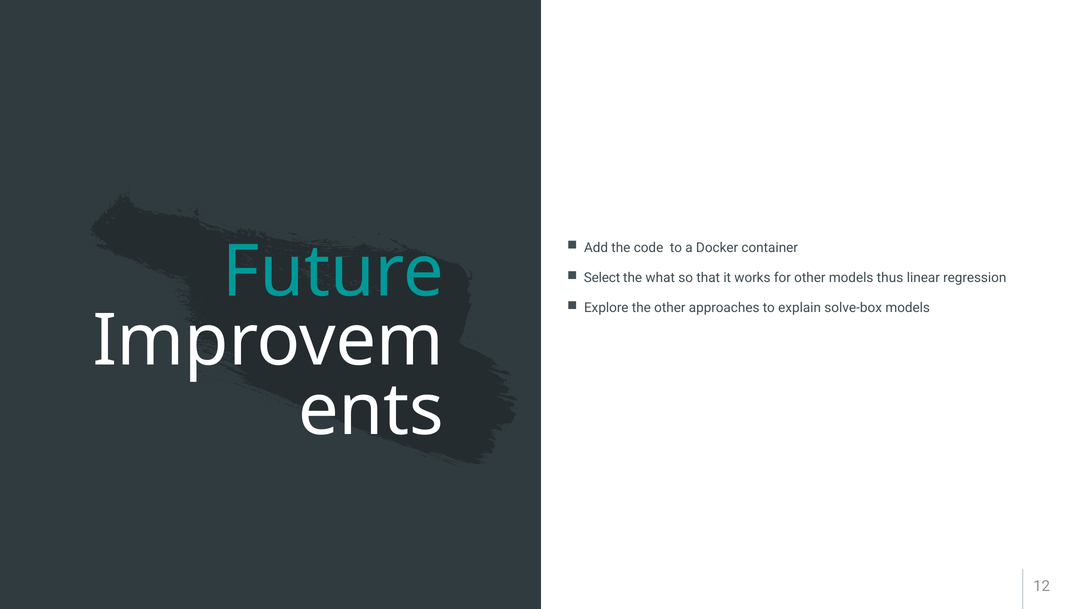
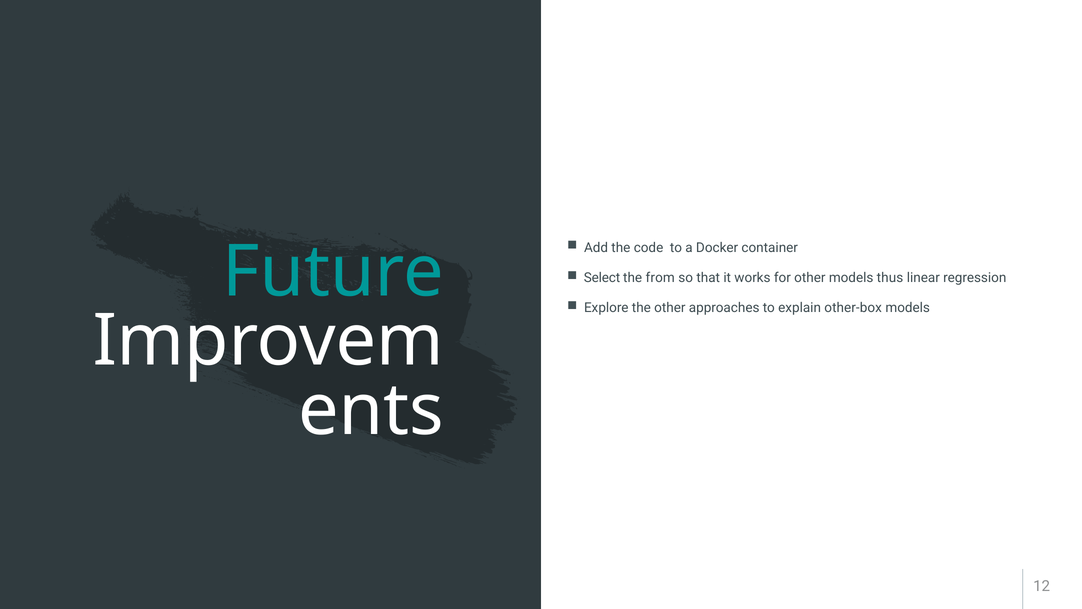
what: what -> from (660, 278)
solve-box: solve-box -> other-box (853, 308)
